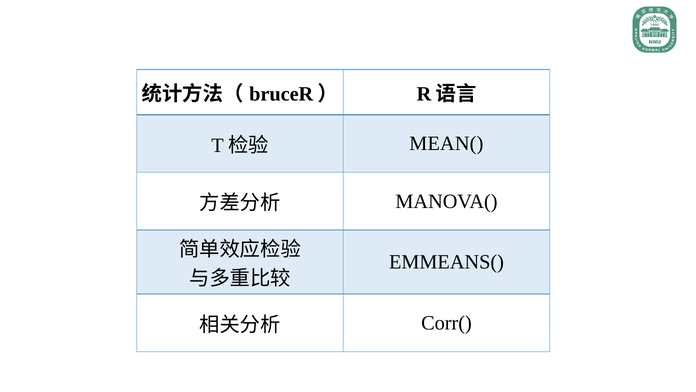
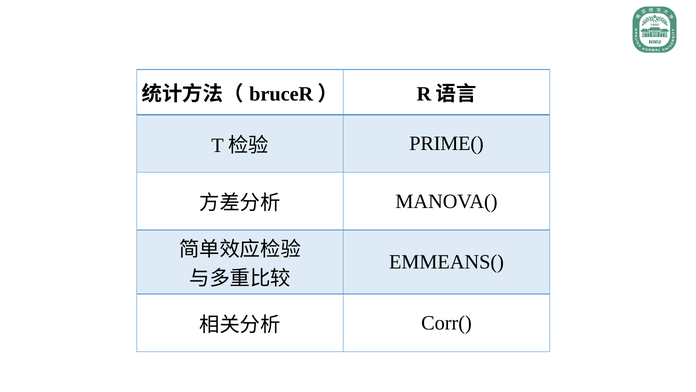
MEAN(: MEAN( -> PRIME( (447, 144)
